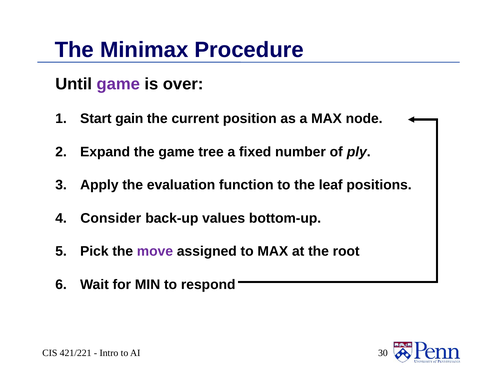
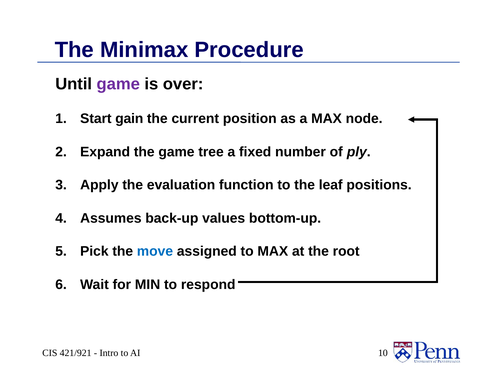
Consider: Consider -> Assumes (111, 218)
move colour: purple -> blue (155, 251)
421/221: 421/221 -> 421/921 (76, 353)
30: 30 -> 10 (383, 353)
